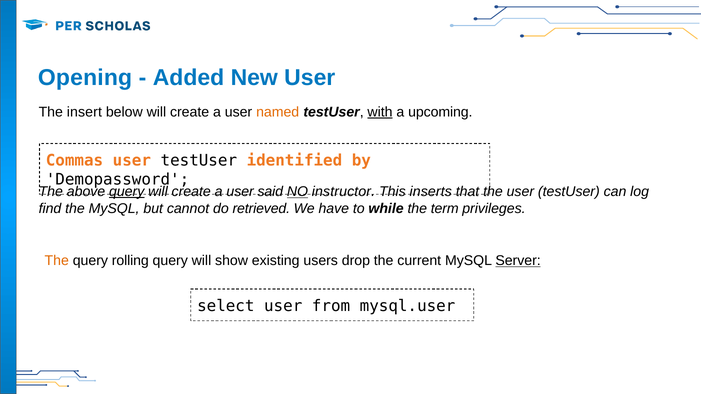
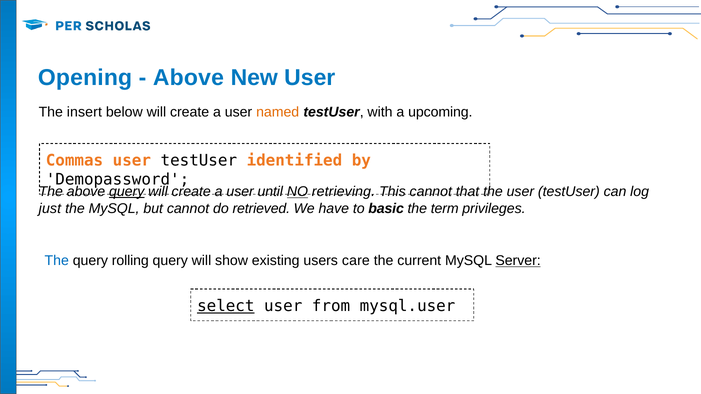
Added: Added -> Above (188, 78)
with underline: present -> none (380, 112)
said: said -> until (270, 192)
instructor: instructor -> retrieving (343, 192)
This inserts: inserts -> cannot (431, 192)
find: find -> just (50, 209)
while: while -> basic (386, 209)
The colour: orange -> blue (57, 261)
drop: drop -> care (356, 261)
select underline: none -> present (226, 306)
